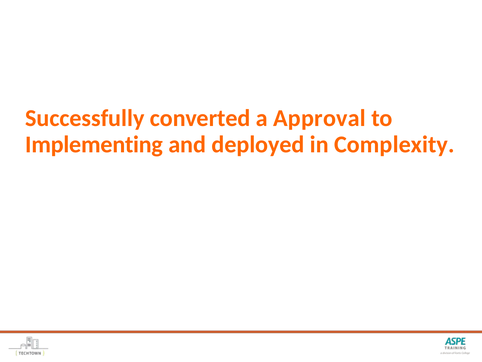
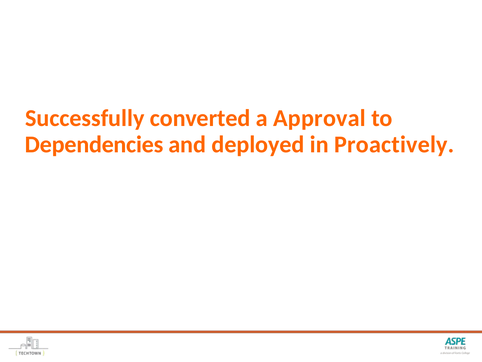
Implementing: Implementing -> Dependencies (94, 144)
Complexity: Complexity -> Proactively (394, 144)
